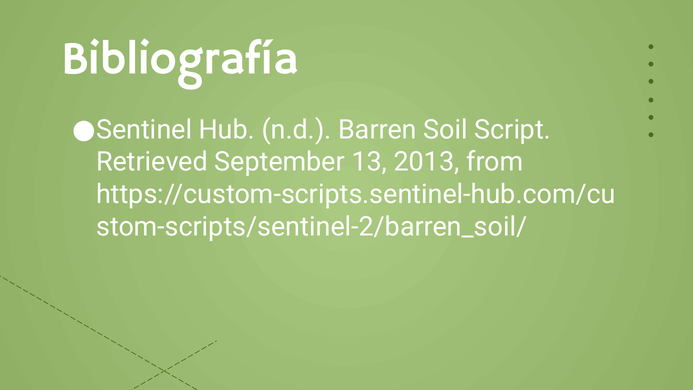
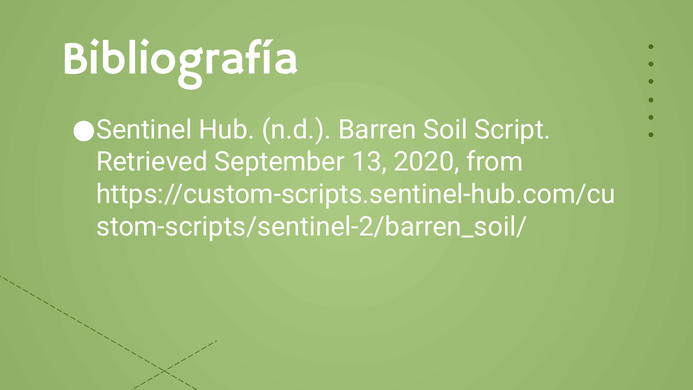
2013: 2013 -> 2020 (427, 162)
